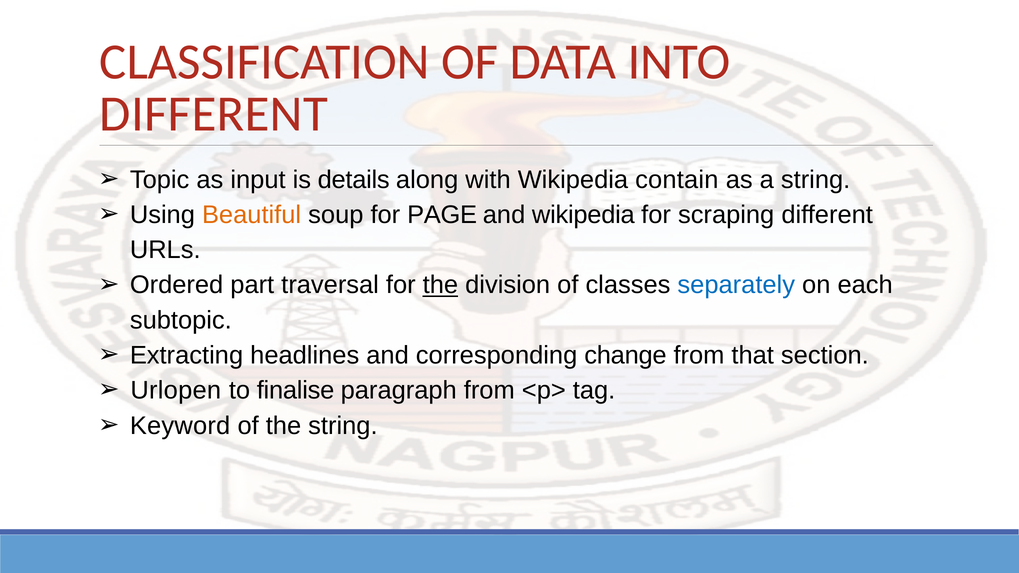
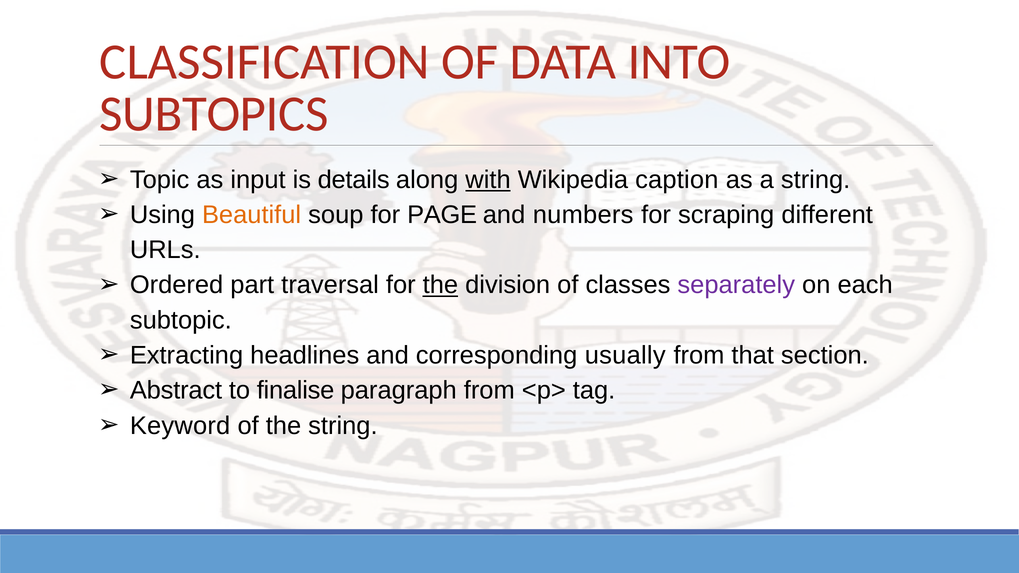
DIFFERENT: DIFFERENT -> SUBTOPICS (214, 114)
with underline: none -> present (488, 180)
contain: contain -> caption (677, 180)
and wikipedia: wikipedia -> numbers (583, 215)
separately colour: blue -> purple (736, 285)
change: change -> usually (625, 355)
Urlopen: Urlopen -> Abstract (176, 391)
